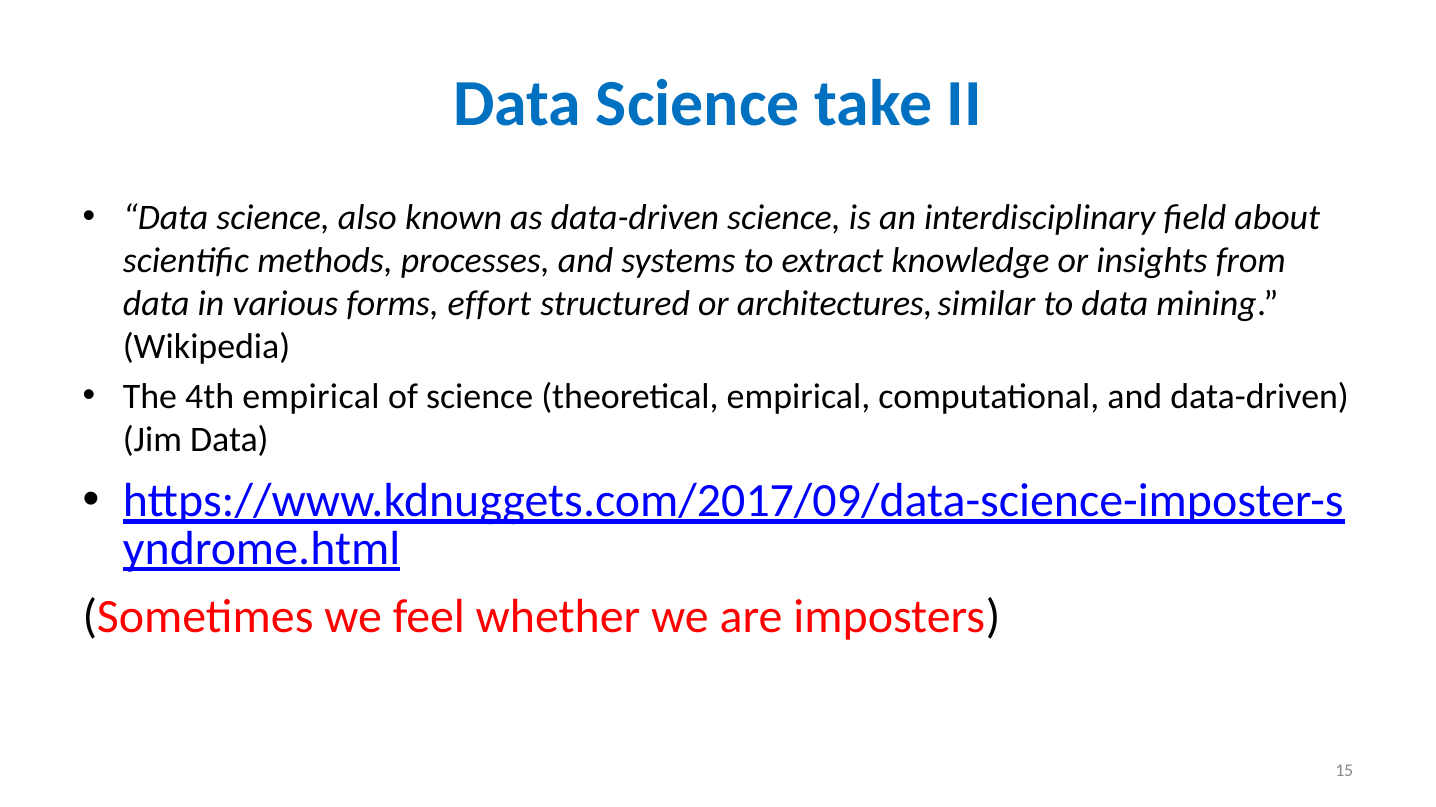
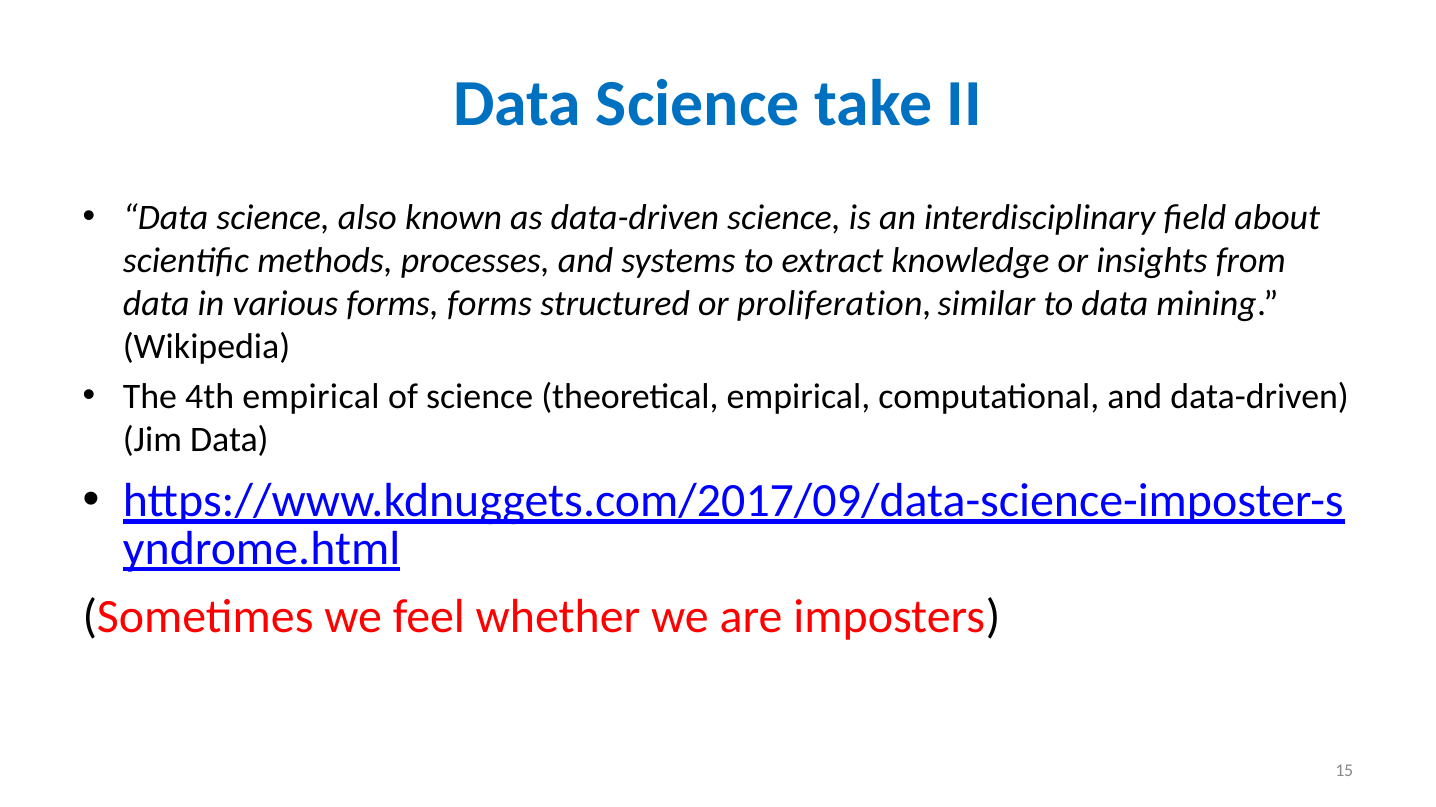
forms effort: effort -> forms (490, 304)
architectures: architectures -> proliferation (834, 304)
